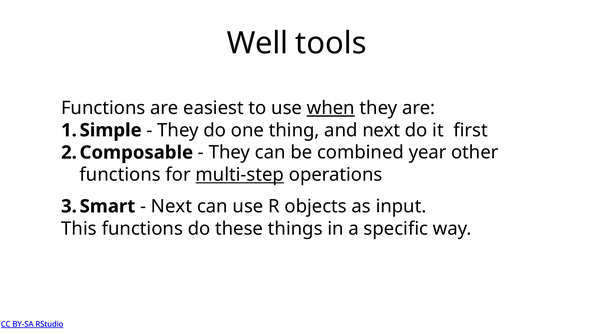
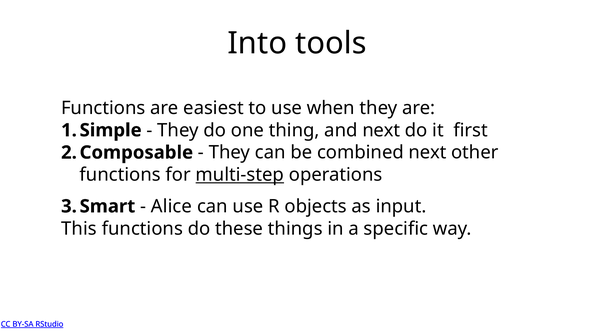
Well: Well -> Into (257, 43)
when underline: present -> none (331, 108)
combined year: year -> next (428, 152)
Next: Next -> Alice (171, 206)
